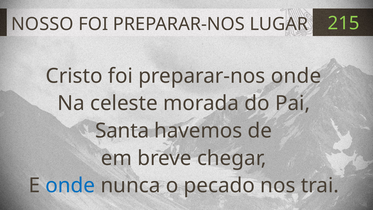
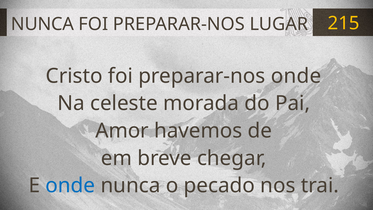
NOSSO: NOSSO -> NUNCA (42, 24)
215 colour: light green -> yellow (344, 23)
Santa: Santa -> Amor (122, 131)
